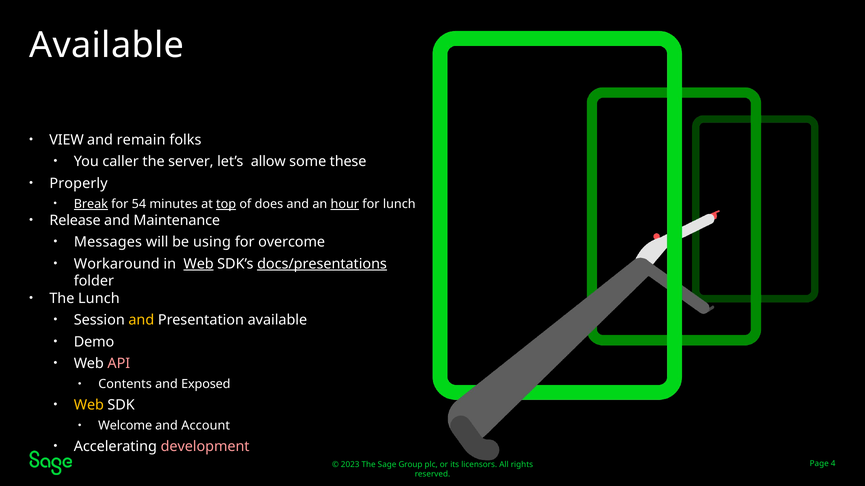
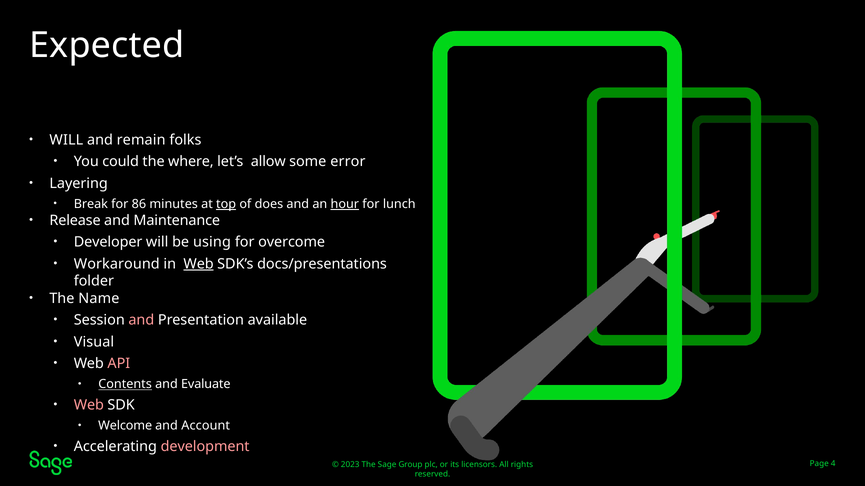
Available: Available -> Expected (107, 46)
VIEW: VIEW -> WILL (66, 140)
caller: caller -> could (121, 162)
server: server -> where (191, 162)
these: these -> error (348, 162)
Properly: Properly -> Layering (79, 184)
Break underline: present -> none (91, 204)
54: 54 -> 86 (139, 204)
Messages: Messages -> Developer (108, 242)
docs/presentations underline: present -> none (322, 264)
The Lunch: Lunch -> Name (99, 299)
and colour: yellow -> pink (141, 321)
Demo: Demo -> Visual (94, 342)
Contents underline: none -> present (125, 385)
Exposed: Exposed -> Evaluate (206, 385)
Web colour: yellow -> pink (89, 406)
